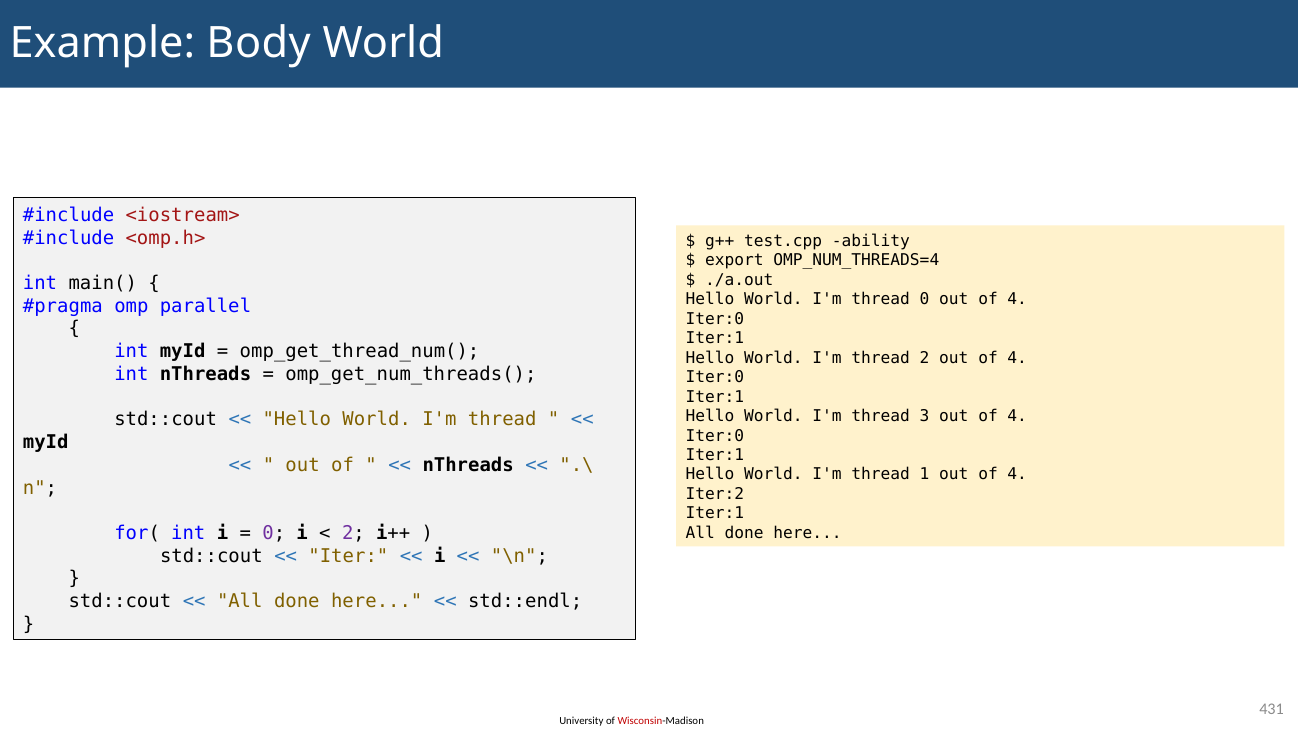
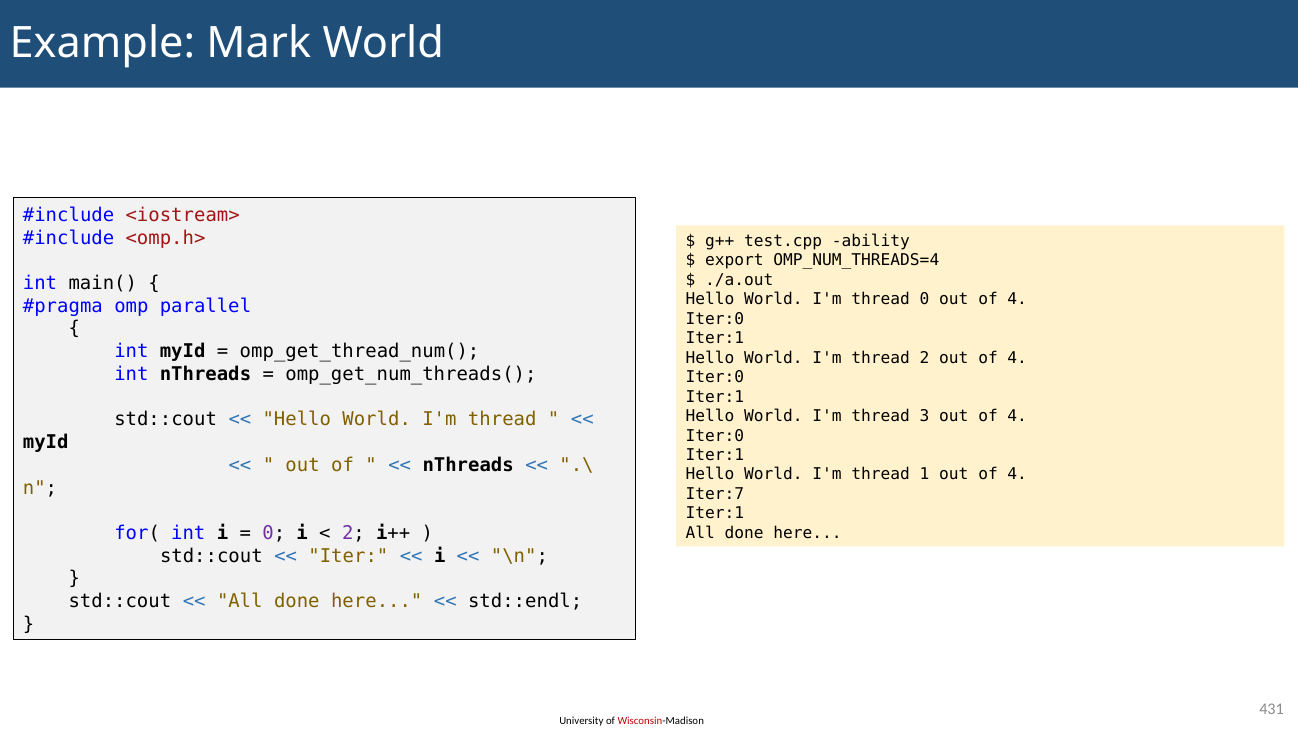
Body: Body -> Mark (259, 44)
Iter:2: Iter:2 -> Iter:7 (715, 494)
